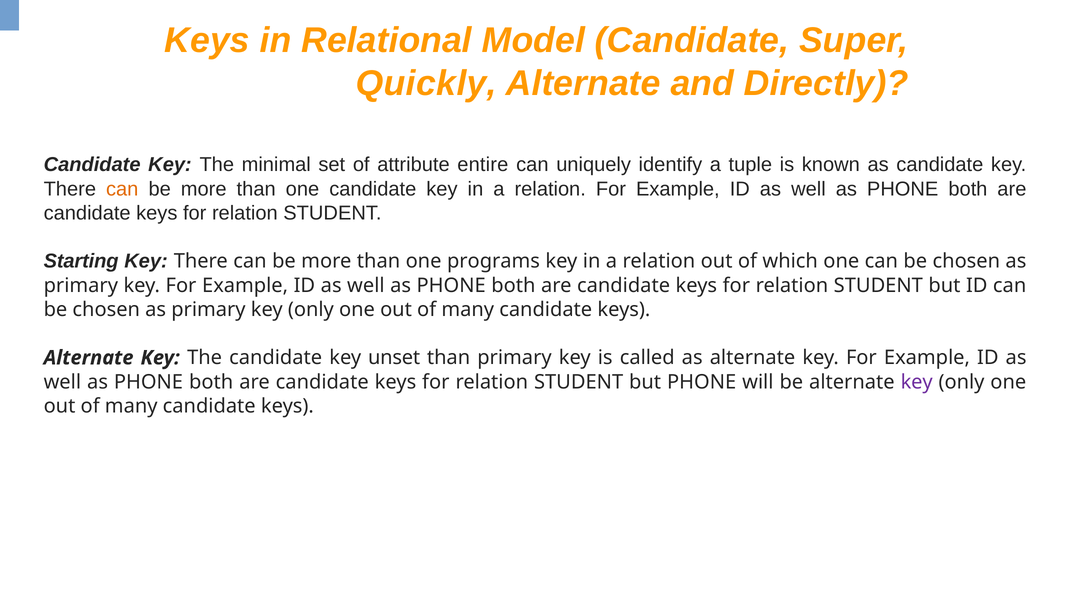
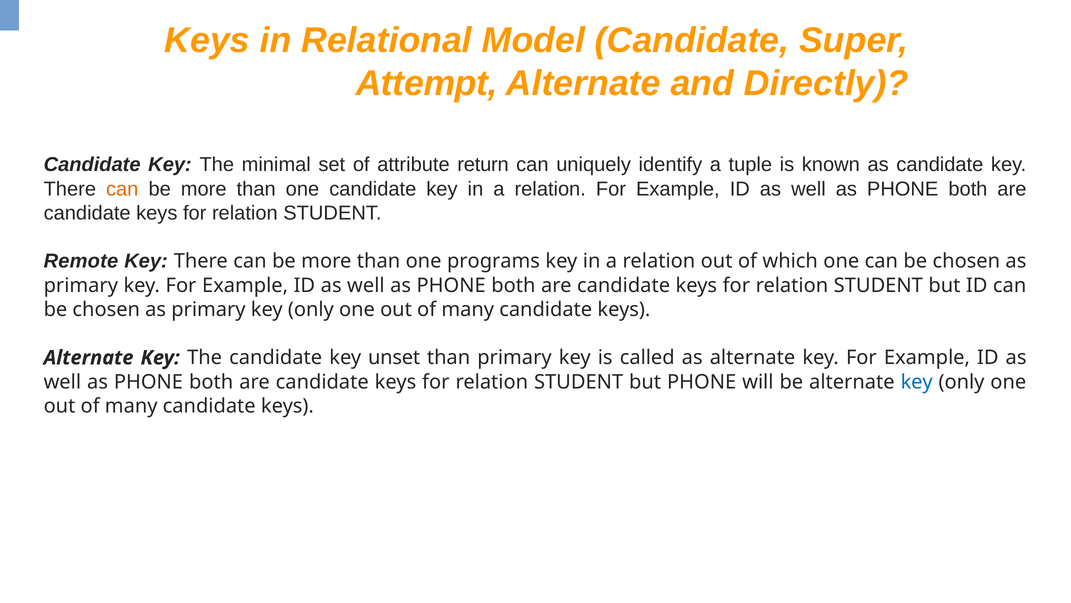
Quickly: Quickly -> Attempt (427, 83)
entire: entire -> return (483, 165)
Starting: Starting -> Remote (81, 261)
key colour: purple -> blue (917, 382)
